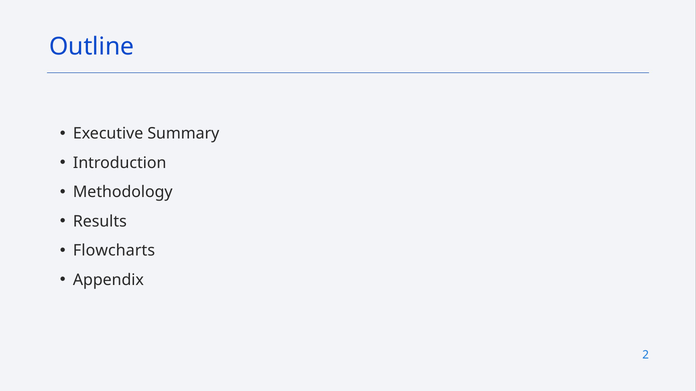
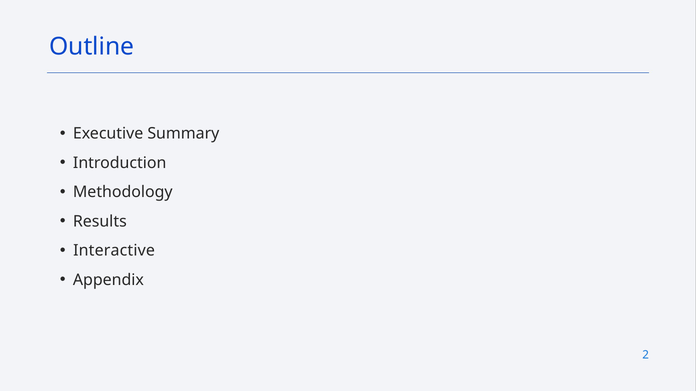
Flowcharts: Flowcharts -> Interactive (114, 251)
